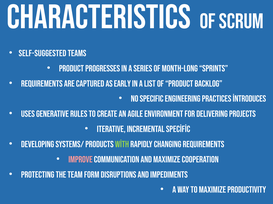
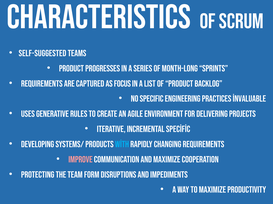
early: early -> focus (122, 84)
introduces: introduces -> invaluable (249, 99)
with colour: light green -> light blue (122, 145)
